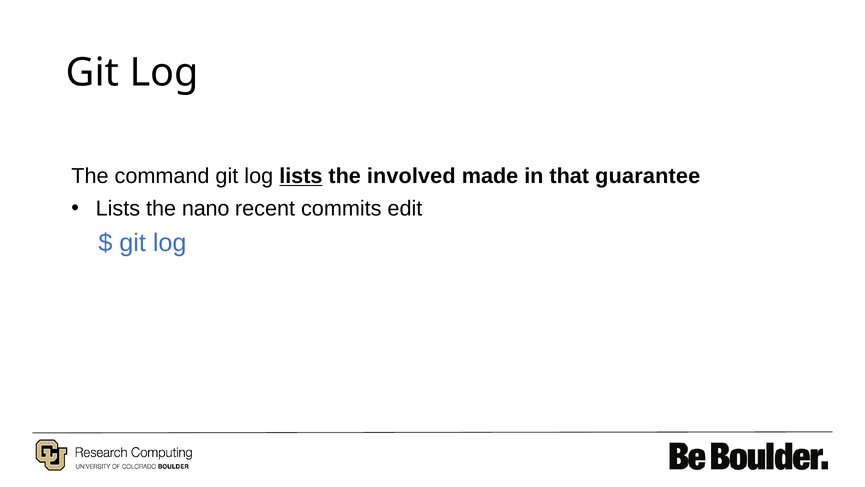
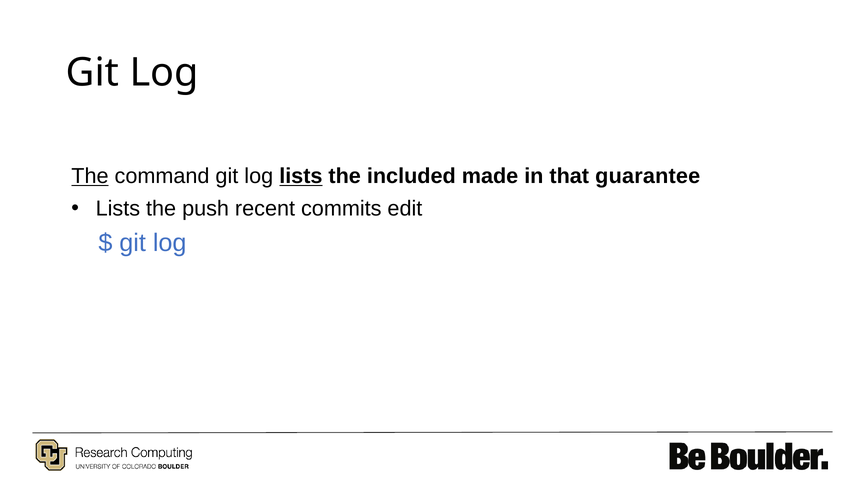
The underline: none -> present (90, 176)
involved: involved -> included (411, 176)
nano: nano -> push (206, 208)
